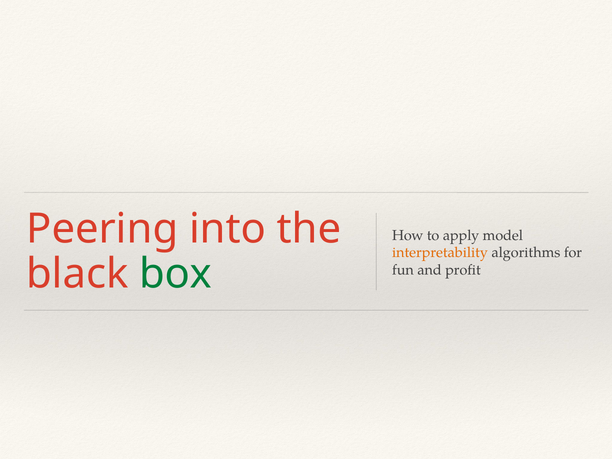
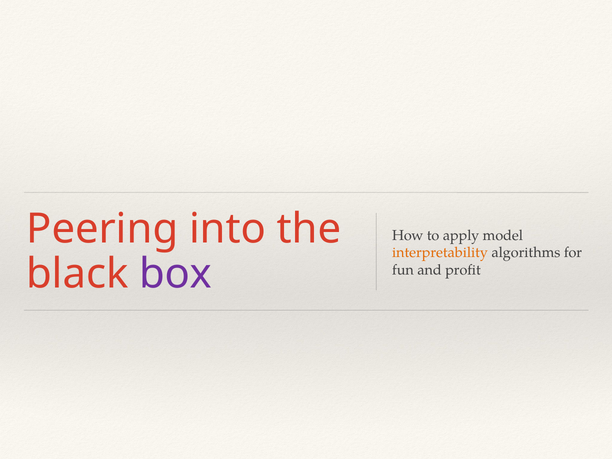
box colour: green -> purple (176, 274)
